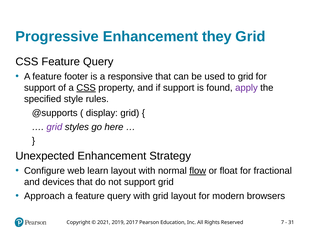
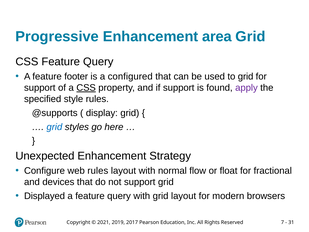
they: they -> area (217, 37)
responsive: responsive -> configured (130, 76)
grid colour: purple -> blue (54, 127)
web learn: learn -> rules (98, 171)
flow underline: present -> none (198, 171)
Approach: Approach -> Displayed (45, 196)
